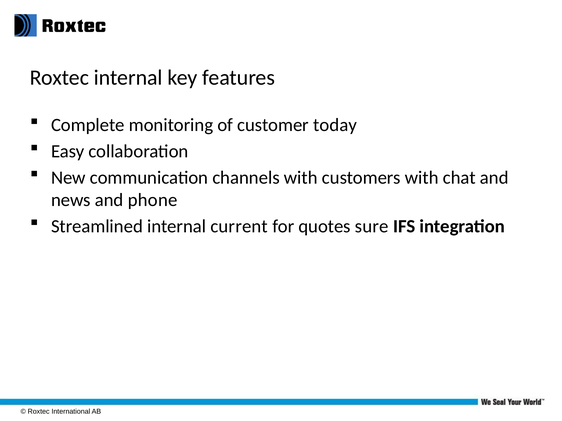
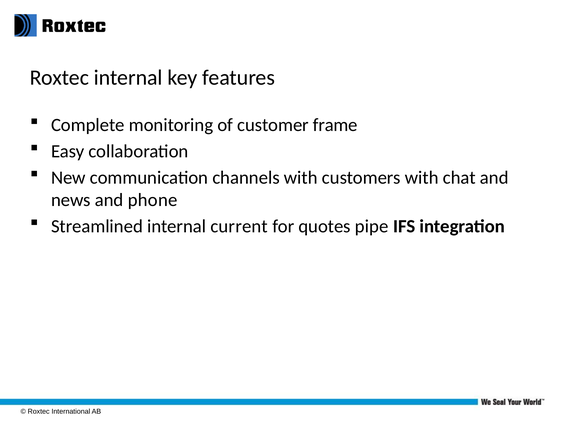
today: today -> frame (335, 125)
sure: sure -> pipe (372, 226)
